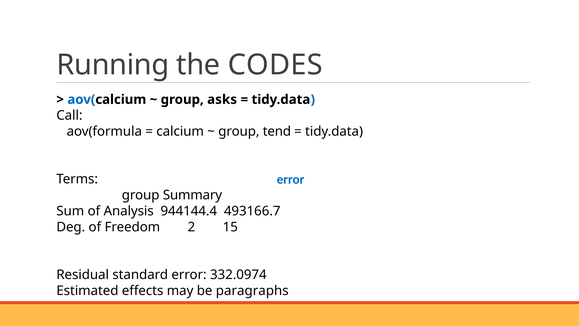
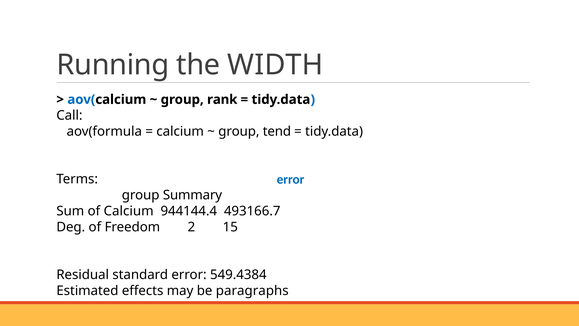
CODES: CODES -> WIDTH (275, 65)
asks: asks -> rank (222, 99)
of Analysis: Analysis -> Calcium (129, 211)
332.0974: 332.0974 -> 549.4384 (238, 275)
